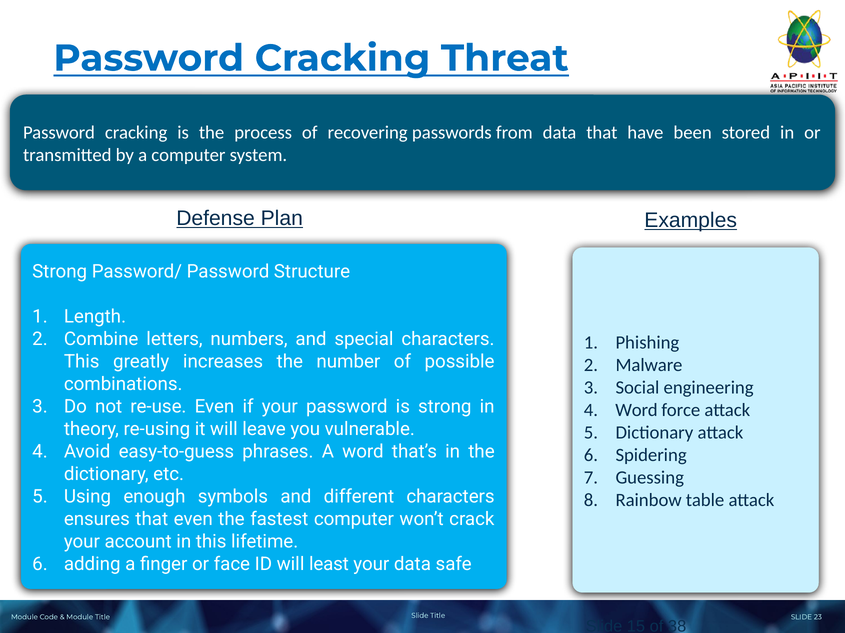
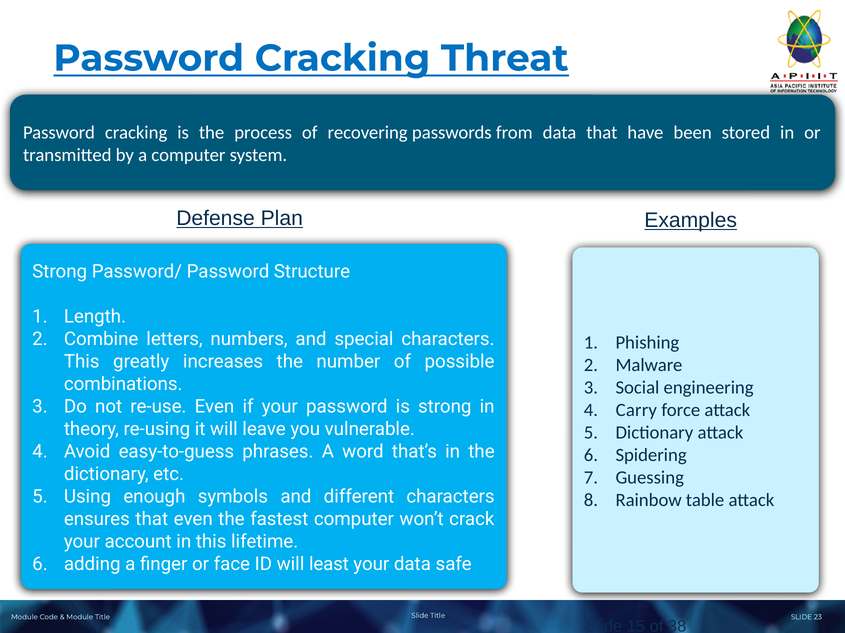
Word: Word -> Carry (636, 411)
